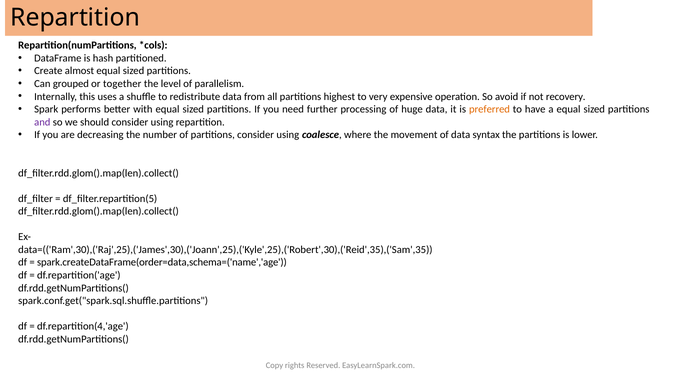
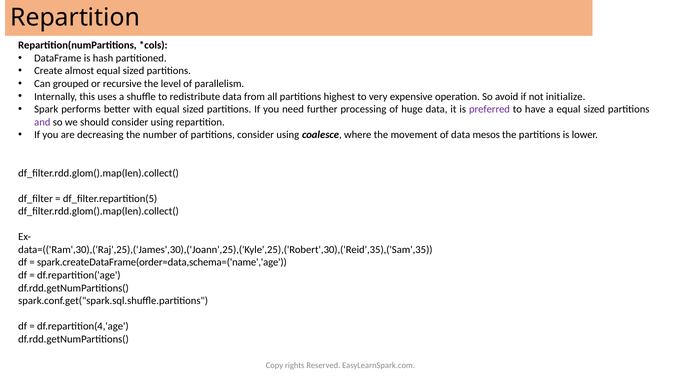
together: together -> recursive (122, 84)
recovery: recovery -> initialize (566, 97)
preferred colour: orange -> purple (490, 109)
syntax: syntax -> mesos (486, 135)
